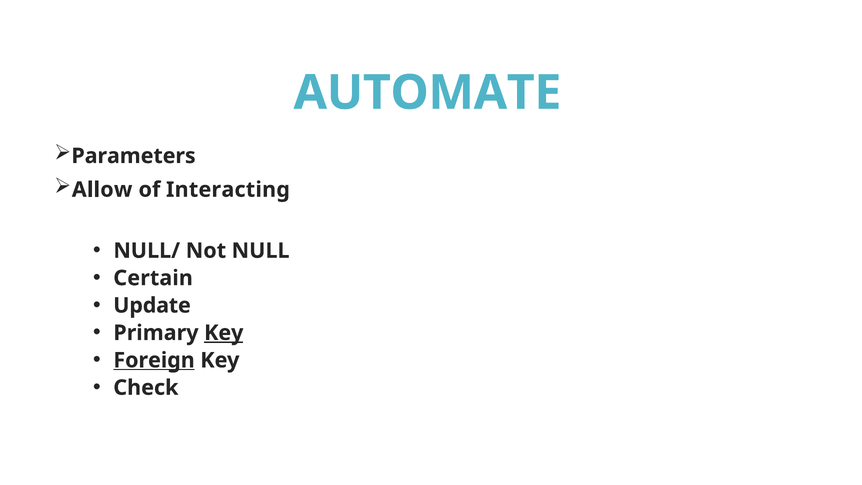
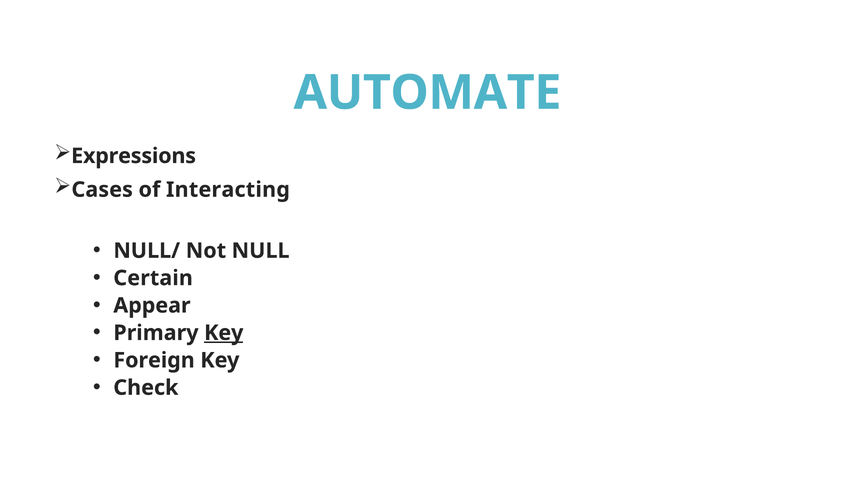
Parameters: Parameters -> Expressions (134, 156)
Allow: Allow -> Cases (102, 190)
Update: Update -> Appear (152, 305)
Foreign underline: present -> none (154, 360)
